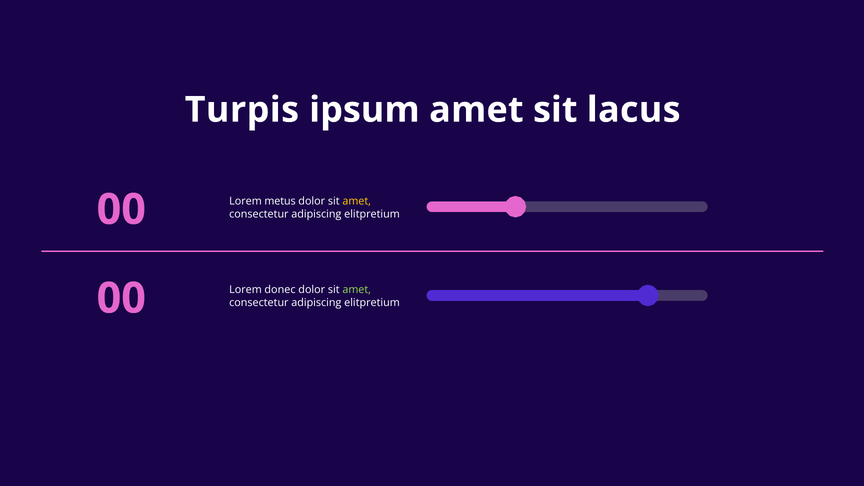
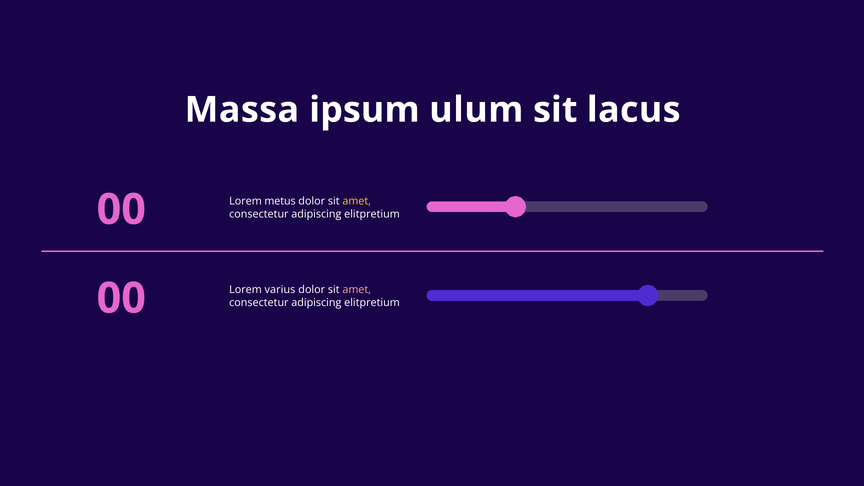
Turpis: Turpis -> Massa (242, 110)
ipsum amet: amet -> ulum (476, 110)
donec: donec -> varius (280, 290)
amet colour: light green -> pink (357, 290)
